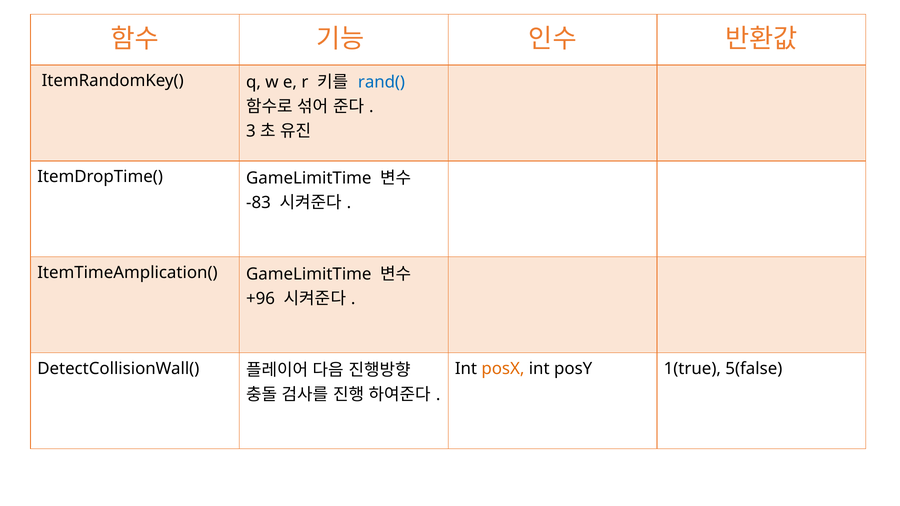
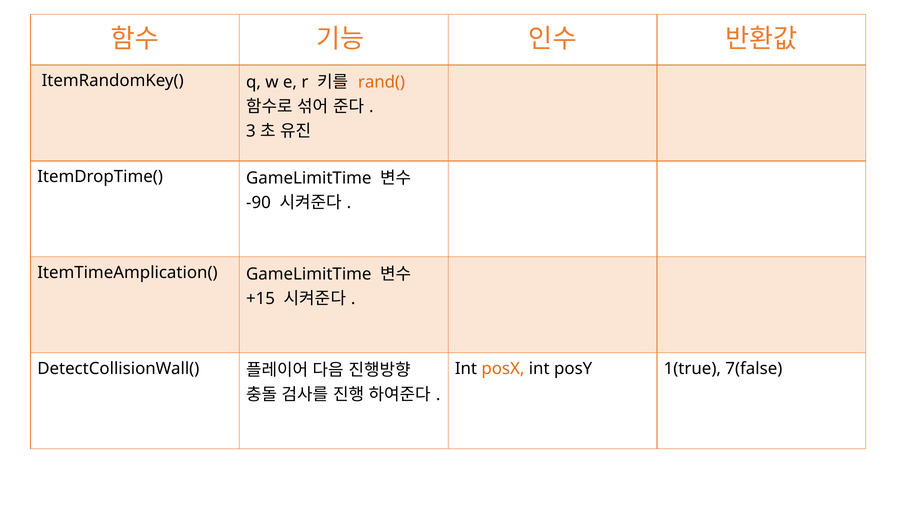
rand( colour: blue -> orange (382, 82)
-83: -83 -> -90 (258, 203)
+96: +96 -> +15 (261, 299)
5(false: 5(false -> 7(false (754, 369)
